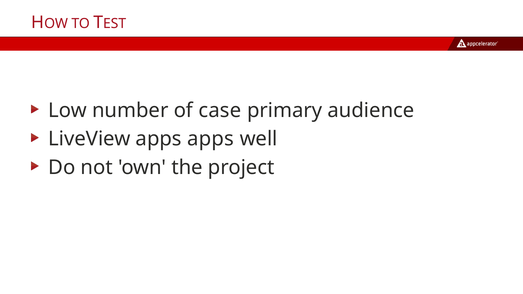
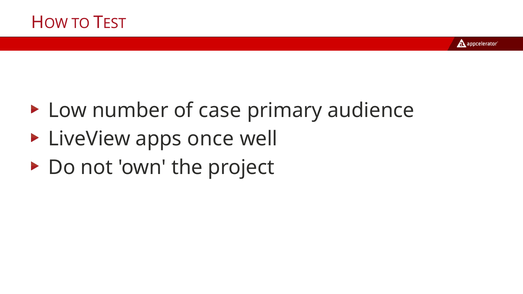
apps apps: apps -> once (211, 139)
